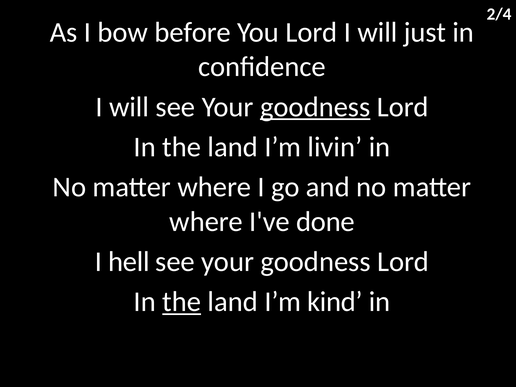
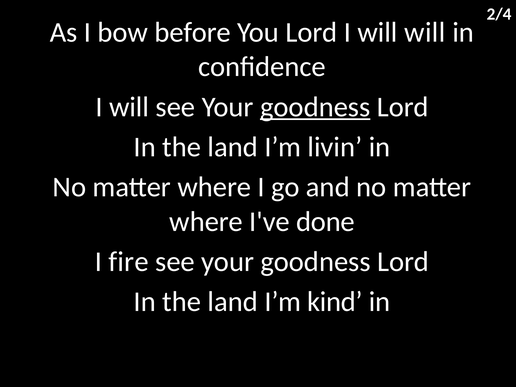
will just: just -> will (425, 32)
hell: hell -> fire (129, 262)
the underline: present -> none (182, 302)
